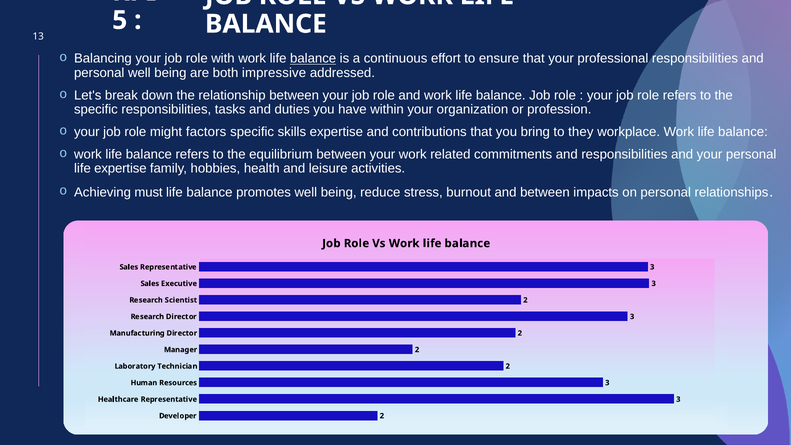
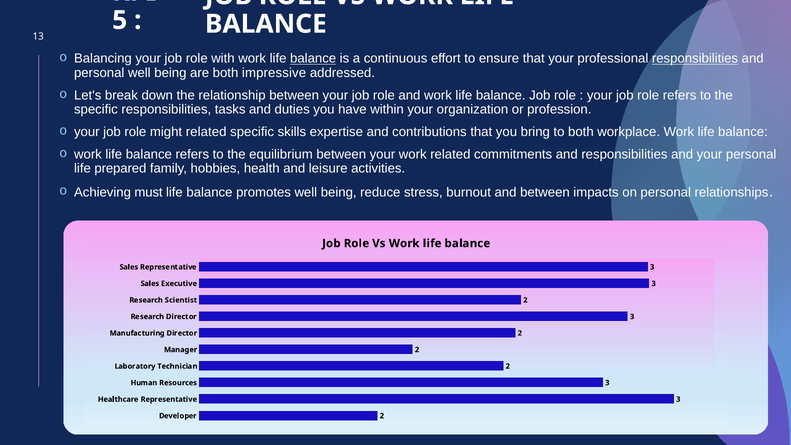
responsibilities underline: none -> present (695, 59)
might factors: factors -> related (206, 132)
to they: they -> both (581, 132)
life expertise: expertise -> prepared (120, 169)
